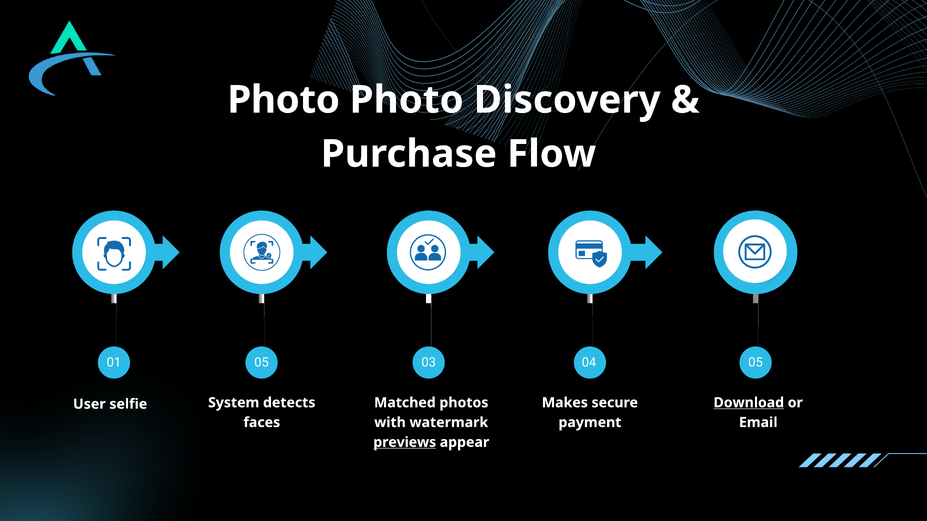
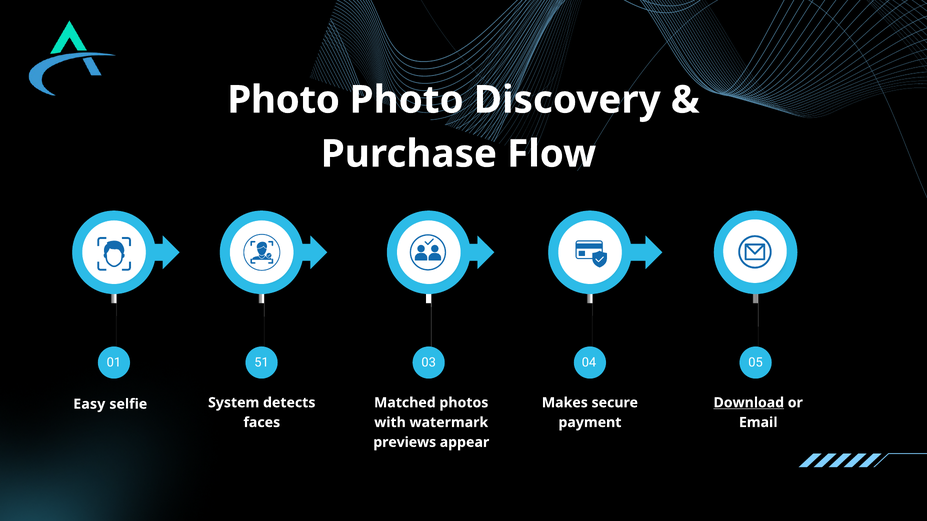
01 05: 05 -> 51 (262, 363)
User: User -> Easy (89, 404)
previews underline: present -> none (405, 443)
